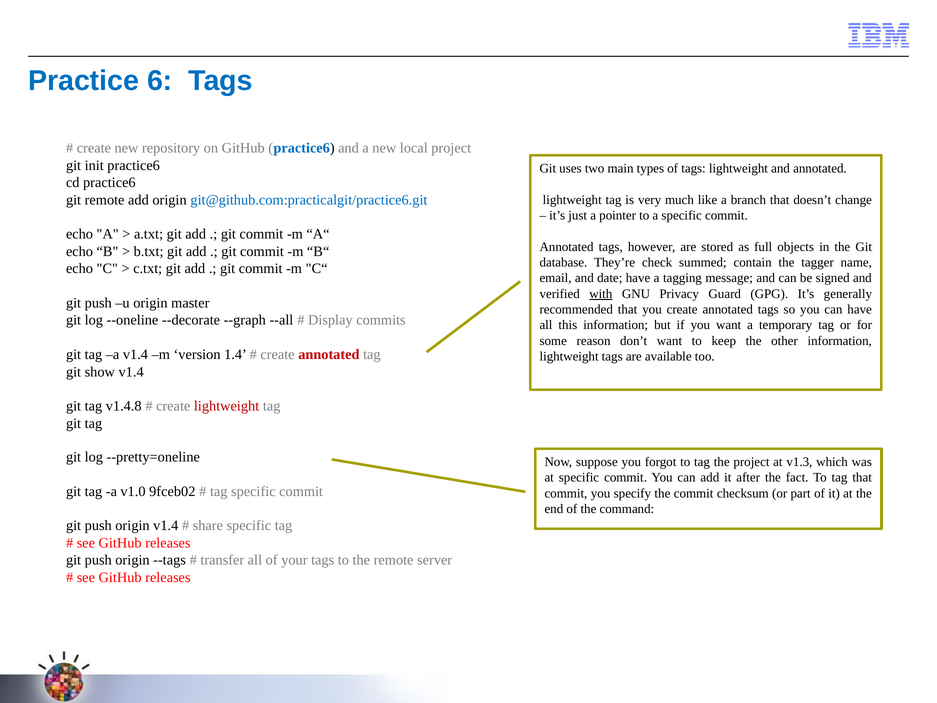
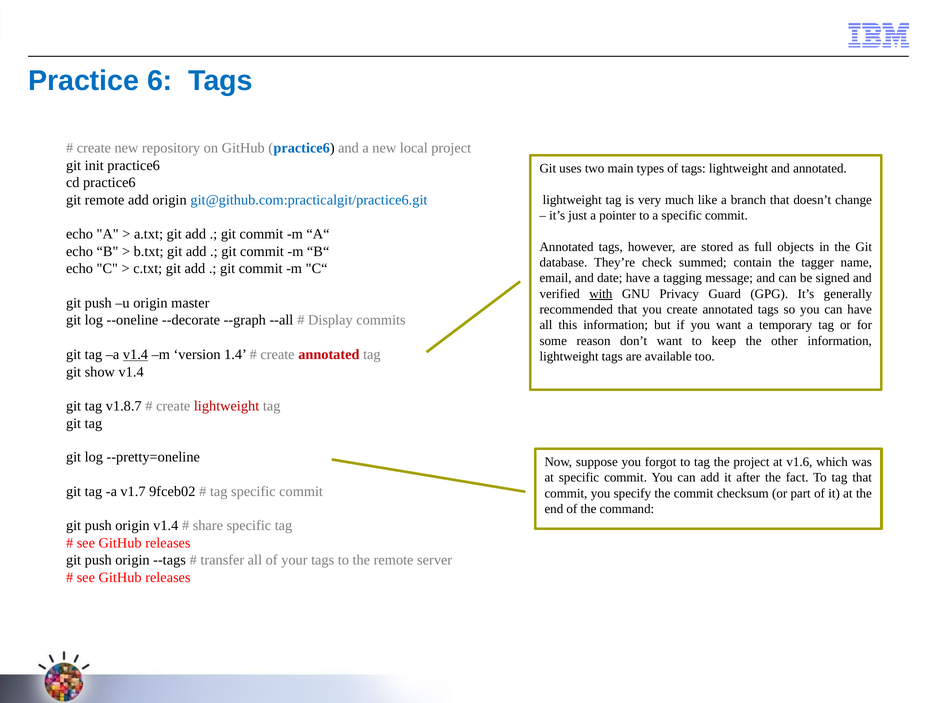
v1.4 underline: none -> present (135, 354)
v1.4.8: v1.4.8 -> v1.8.7 (124, 406)
v1.3: v1.3 -> v1.6 (799, 462)
v1.0: v1.0 -> v1.7 (133, 491)
